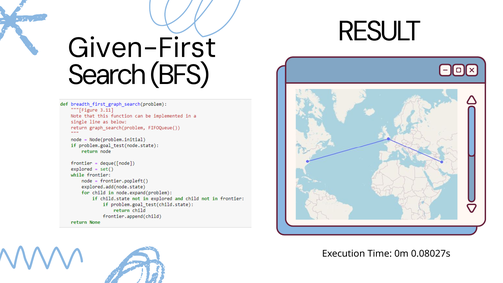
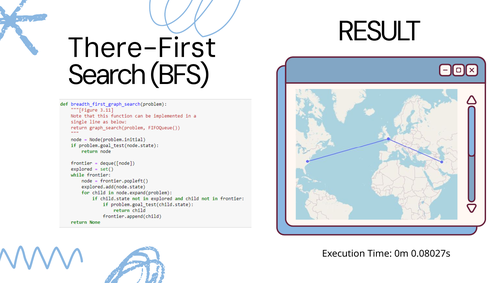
Given-First: Given-First -> There-First (142, 48)
